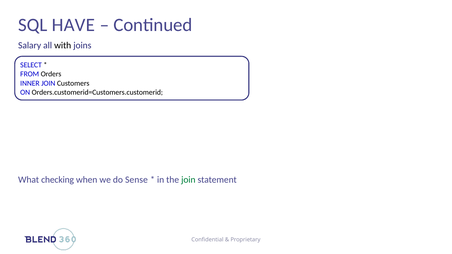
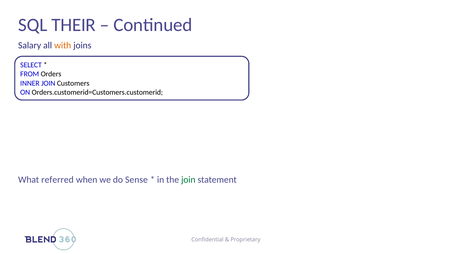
HAVE: HAVE -> THEIR (74, 25)
with colour: black -> orange (63, 45)
checking: checking -> referred (57, 180)
